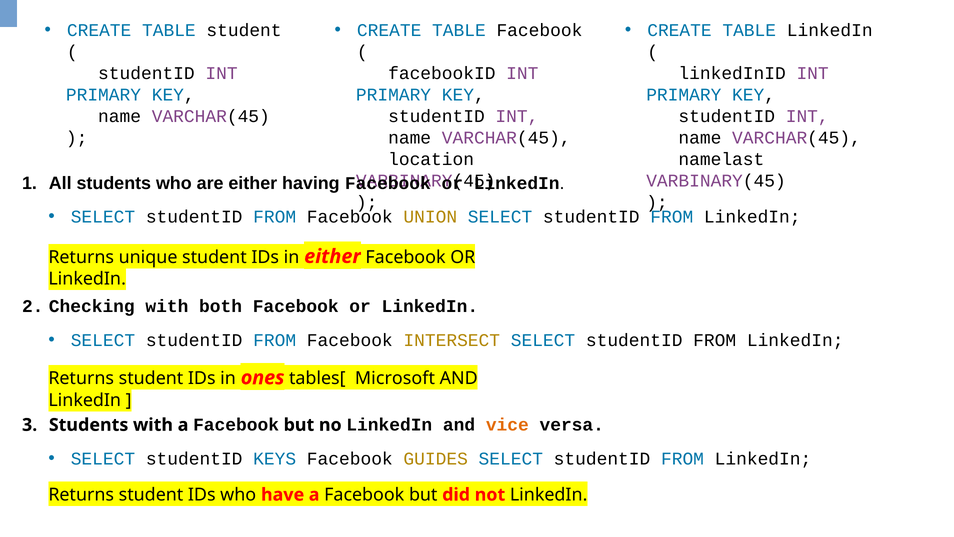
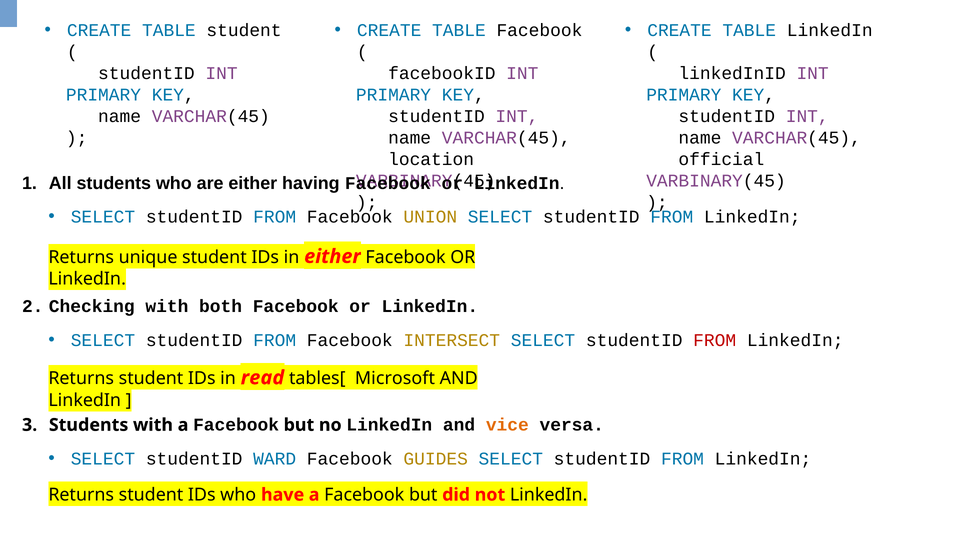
namelast: namelast -> official (721, 159)
FROM colour: black -> red (715, 340)
ones: ones -> read (262, 377)
KEYS: KEYS -> WARD (275, 458)
